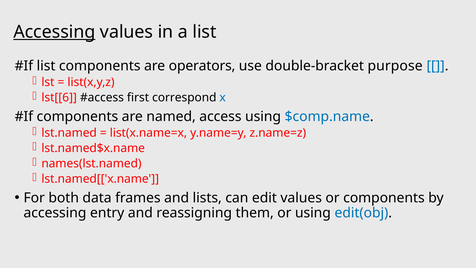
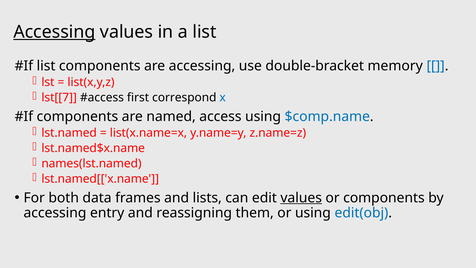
are operators: operators -> accessing (202, 66)
purpose: purpose -> memory (395, 66)
lst[[6: lst[[6 -> lst[[7 (59, 98)
values underline: none -> present (301, 198)
